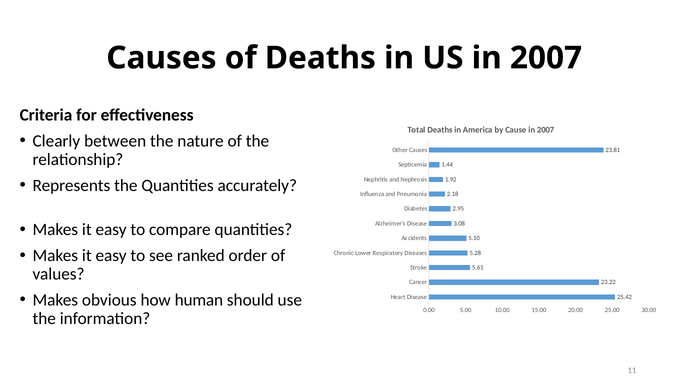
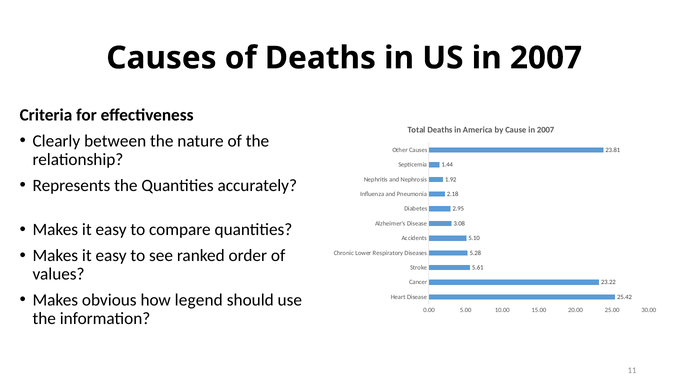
human: human -> legend (199, 300)
